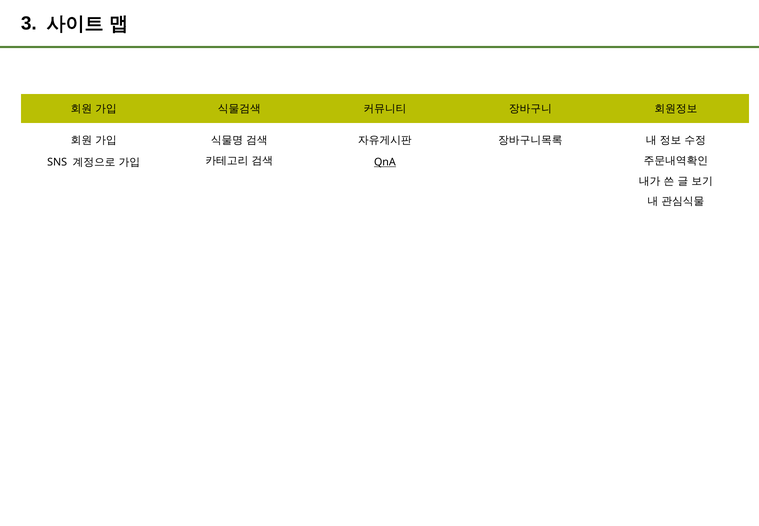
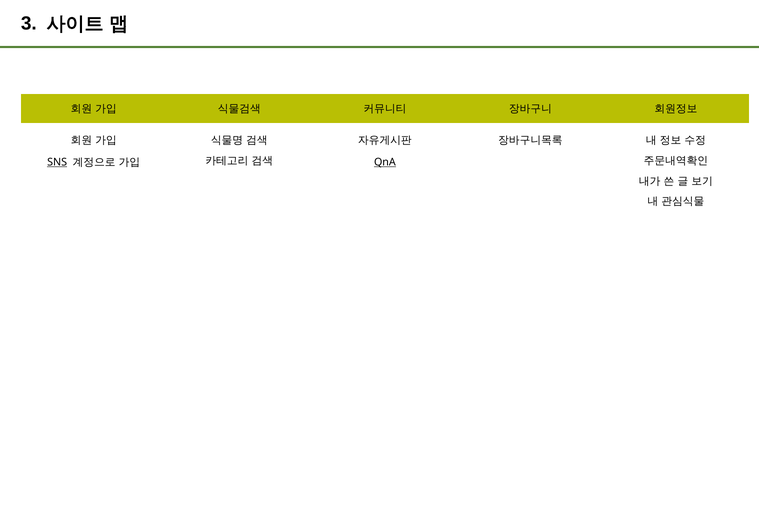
SNS underline: none -> present (57, 162)
